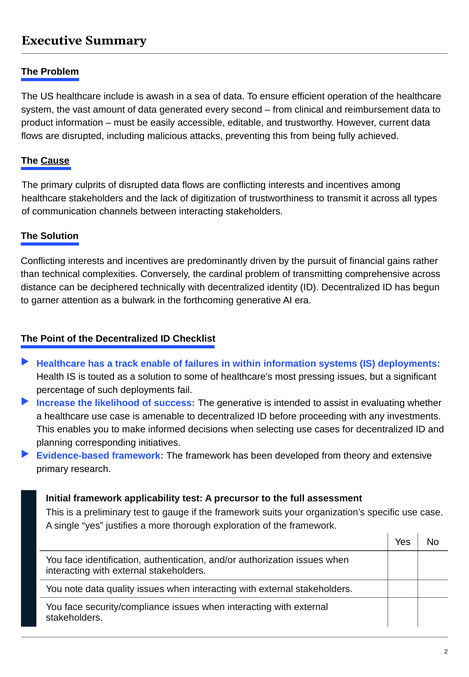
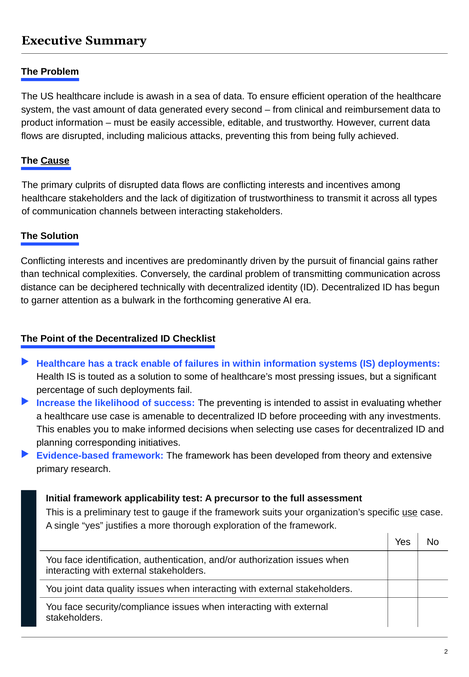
transmitting comprehensive: comprehensive -> communication (377, 274)
The generative: generative -> preventing (239, 403)
use underline: none -> present (410, 513)
note: note -> joint (74, 589)
